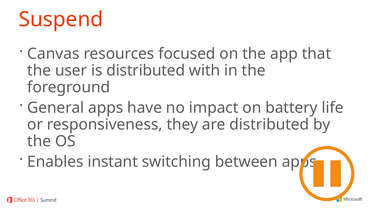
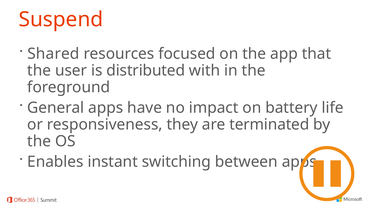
Canvas: Canvas -> Shared (53, 54)
are distributed: distributed -> terminated (269, 124)
